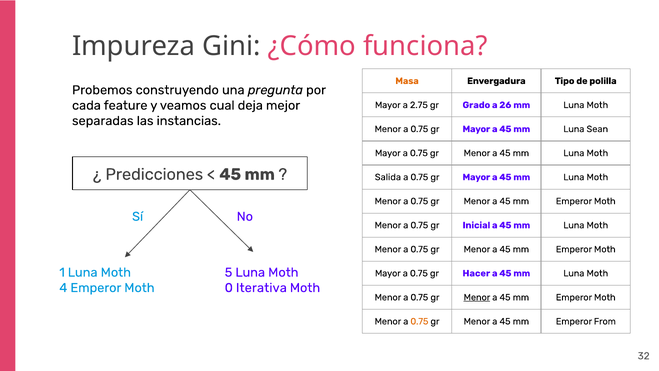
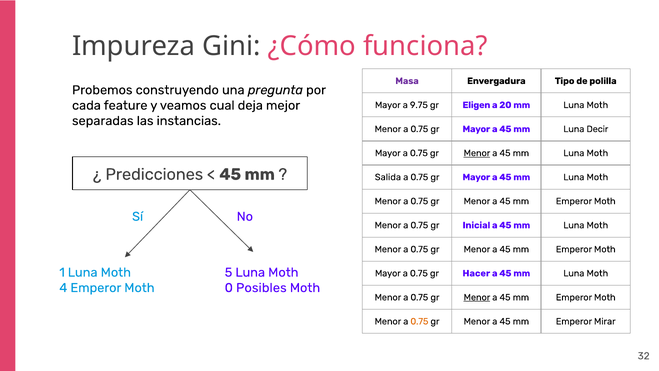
Masa colour: orange -> purple (407, 81)
2.75: 2.75 -> 9.75 (419, 105)
Grado: Grado -> Eligen (476, 105)
26: 26 -> 20 (505, 105)
Sean: Sean -> Decir (597, 129)
Menor underline: none -> present (477, 153)
Iterativa: Iterativa -> Posibles (261, 288)
From: From -> Mirar (605, 321)
